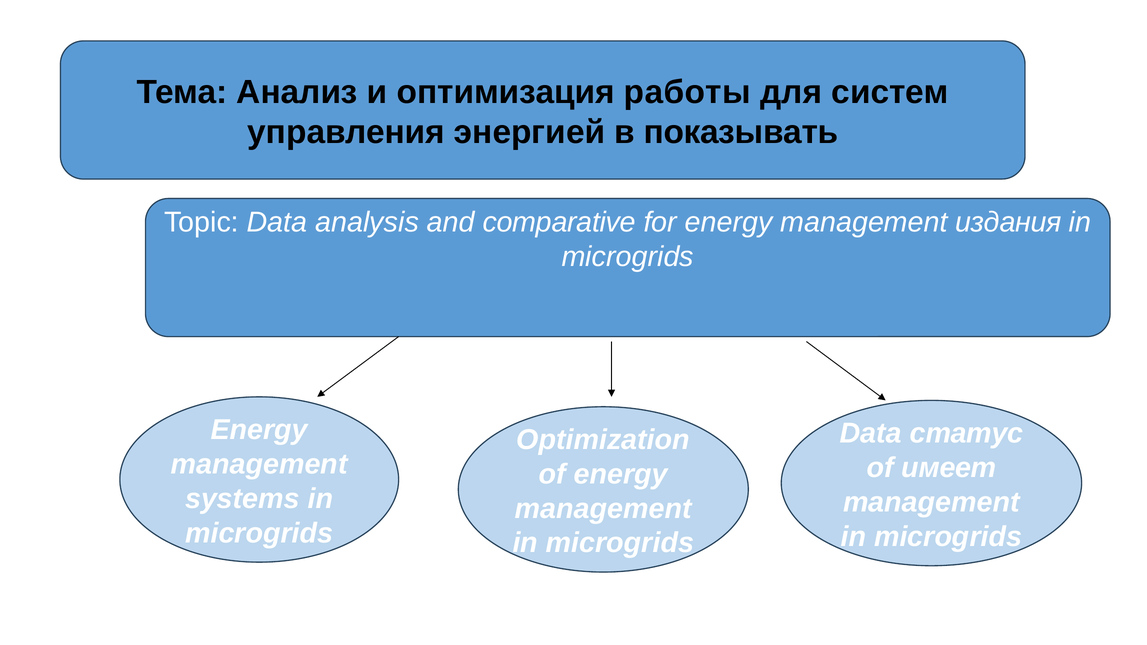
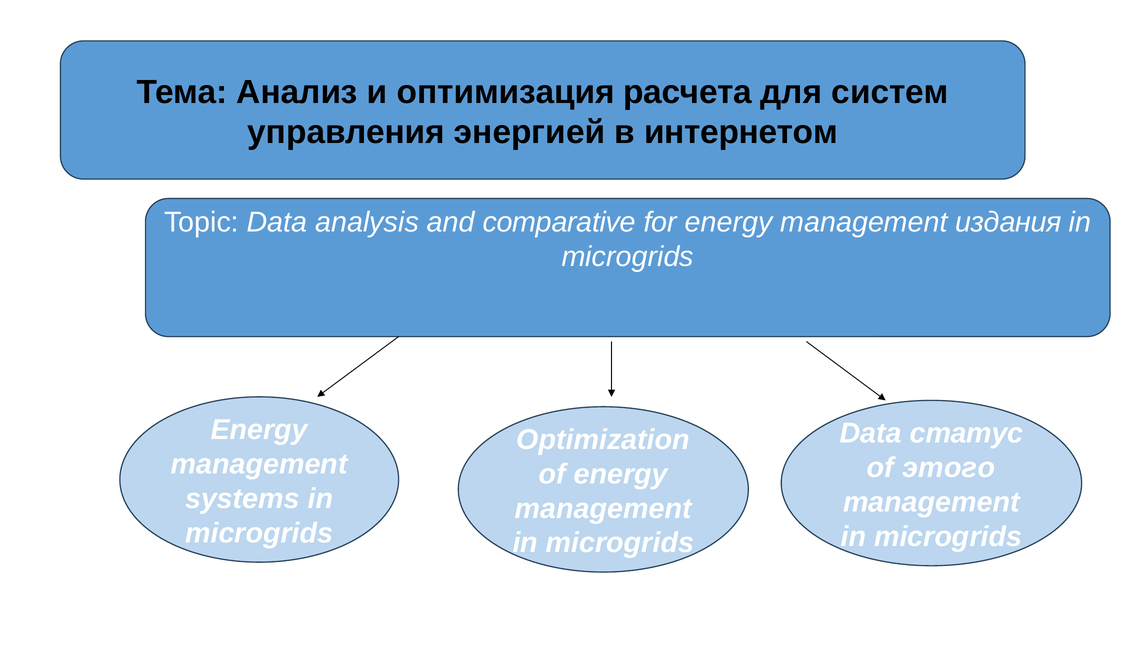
работы: работы -> расчета (688, 92)
показывать: показывать -> интернетом (741, 132)
имеет: имеет -> этого (949, 468)
